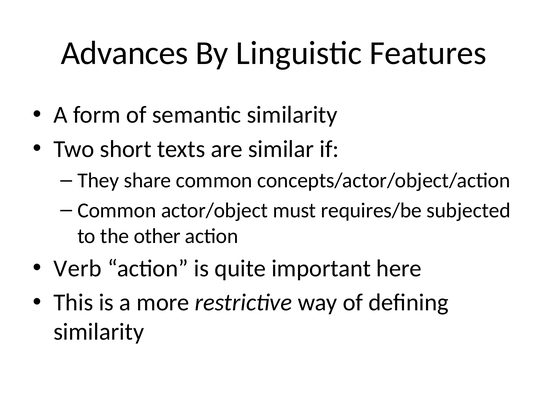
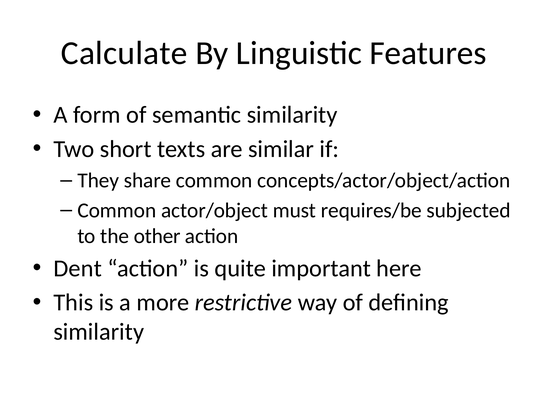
Advances: Advances -> Calculate (124, 53)
Verb: Verb -> Dent (78, 268)
